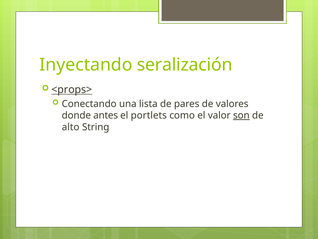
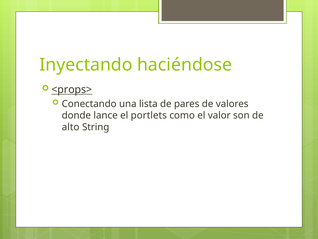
seralización: seralización -> haciéndose (185, 65)
antes: antes -> lance (106, 115)
son underline: present -> none (241, 115)
